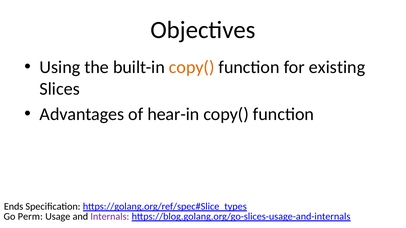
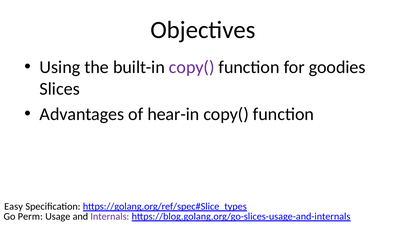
copy( colour: orange -> purple (192, 67)
existing: existing -> goodies (337, 67)
Ends: Ends -> Easy (14, 207)
